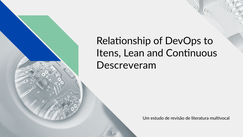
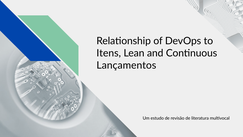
Descreveram: Descreveram -> Lançamentos (126, 65)
